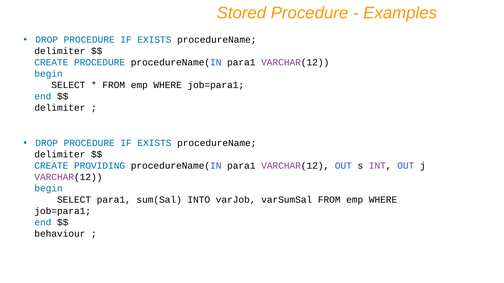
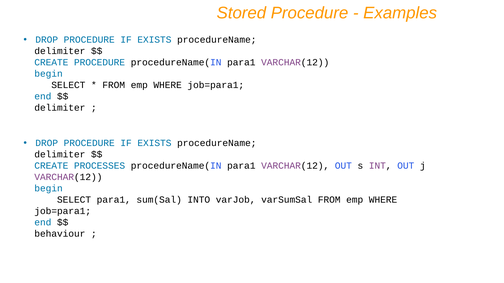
PROVIDING: PROVIDING -> PROCESSES (100, 166)
